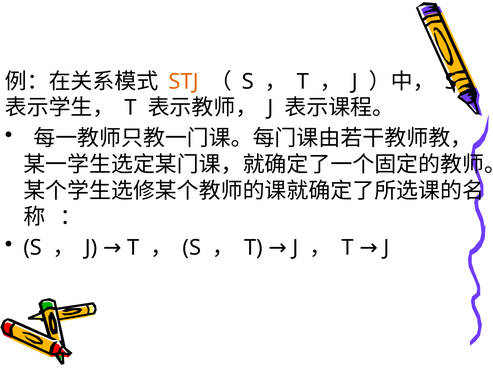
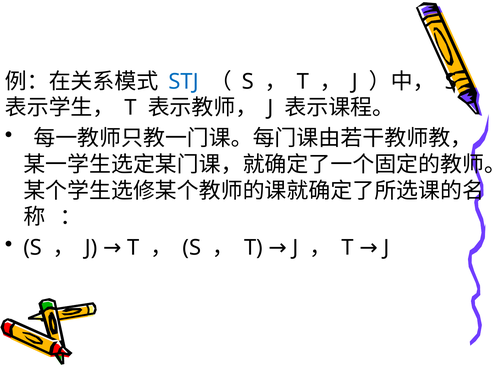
STJ colour: orange -> blue (184, 82)
